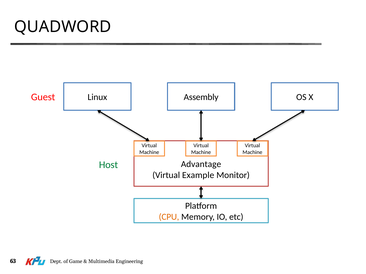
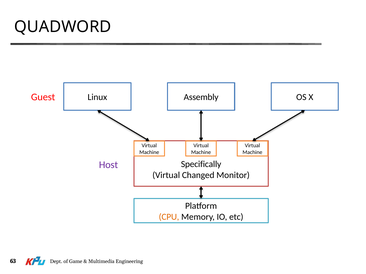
Advantage: Advantage -> Specifically (201, 164)
Host colour: green -> purple (108, 165)
Example: Example -> Changed (198, 175)
